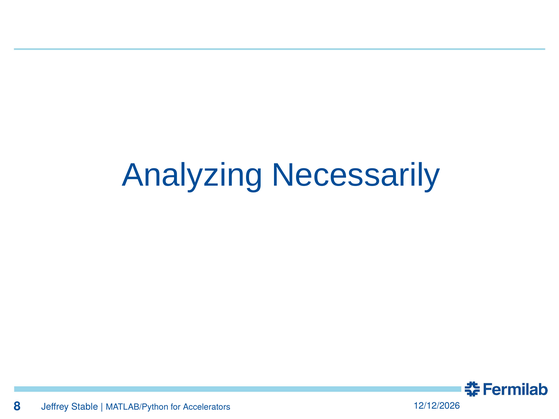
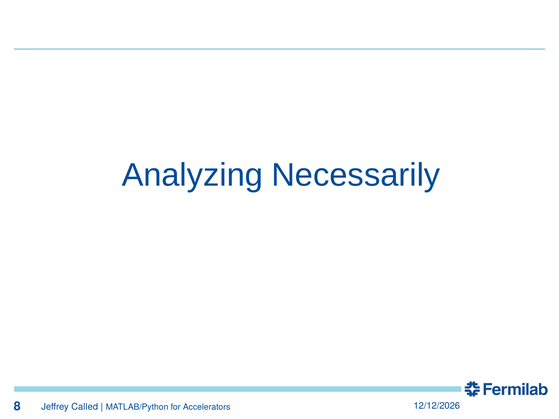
Stable: Stable -> Called (85, 407)
